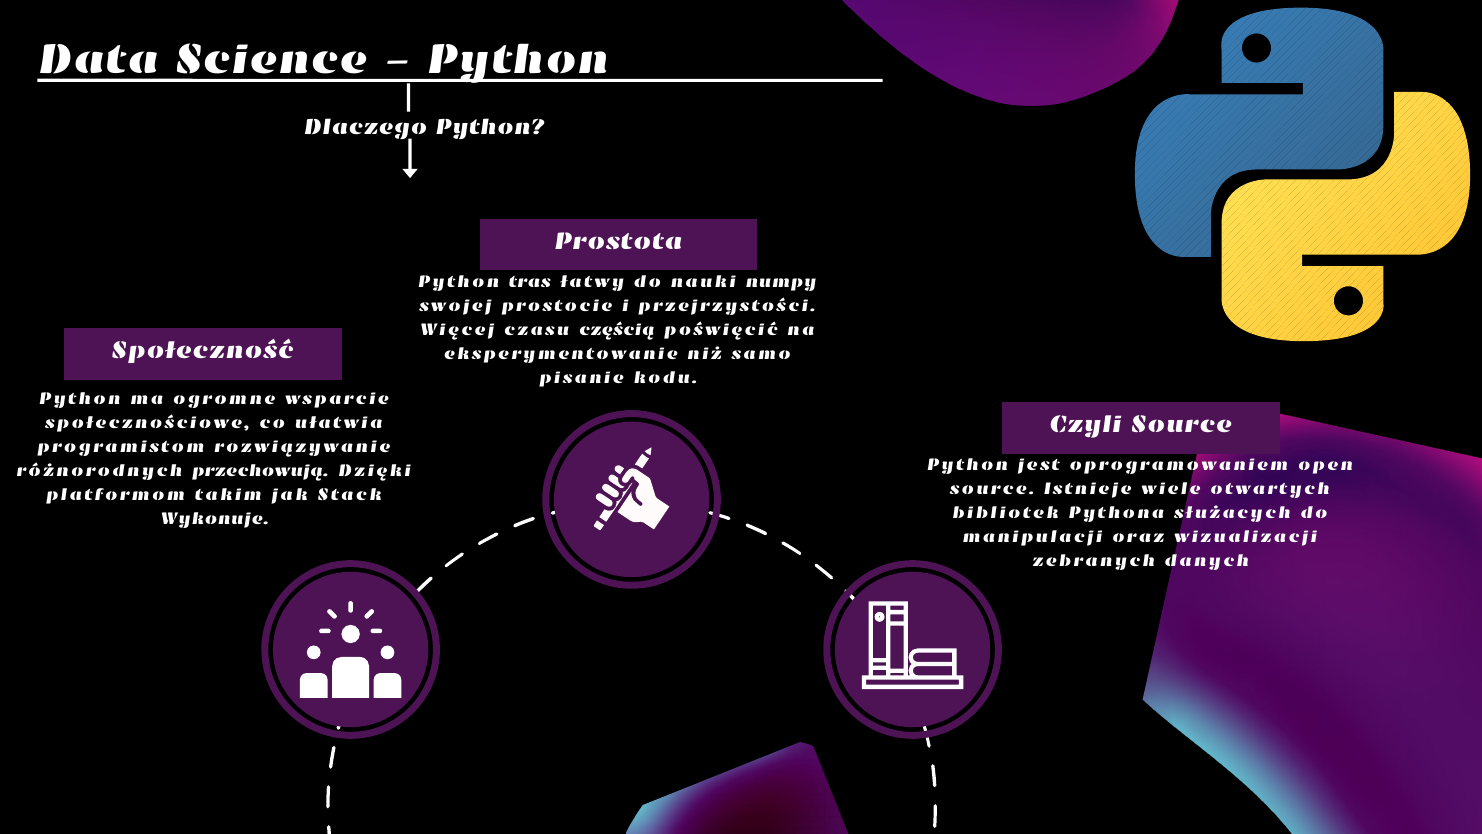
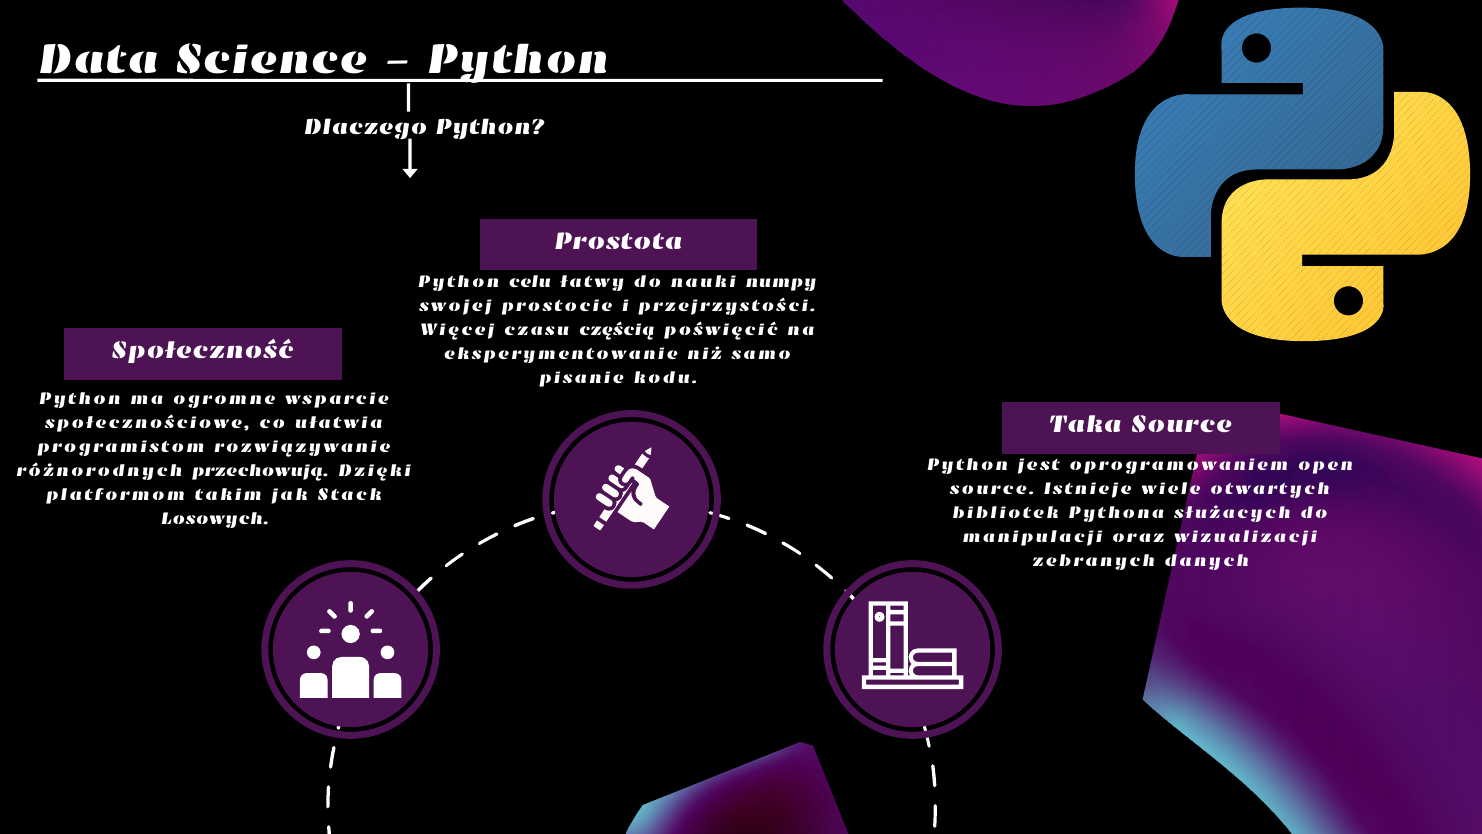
tras: tras -> celu (530, 282)
Czyli: Czyli -> Taka (1086, 424)
Wykonuje: Wykonuje -> Losowych (215, 518)
